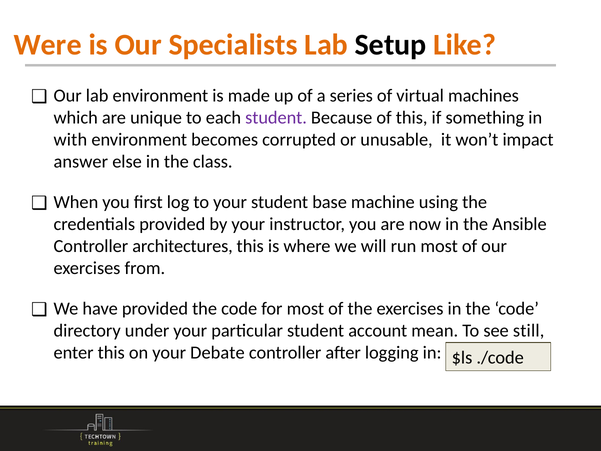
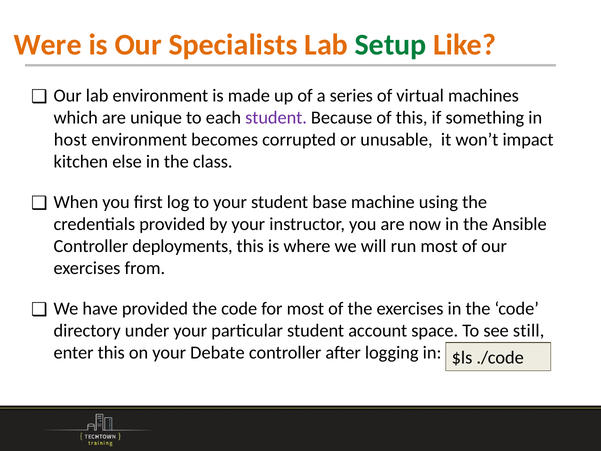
Setup colour: black -> green (391, 45)
with: with -> host (70, 140)
answer: answer -> kitchen (81, 162)
architectures: architectures -> deployments (182, 246)
mean: mean -> space (435, 330)
